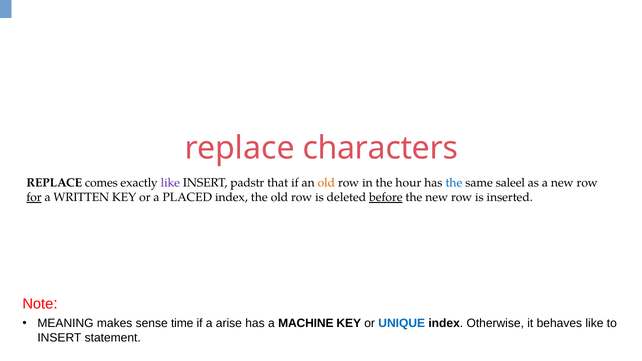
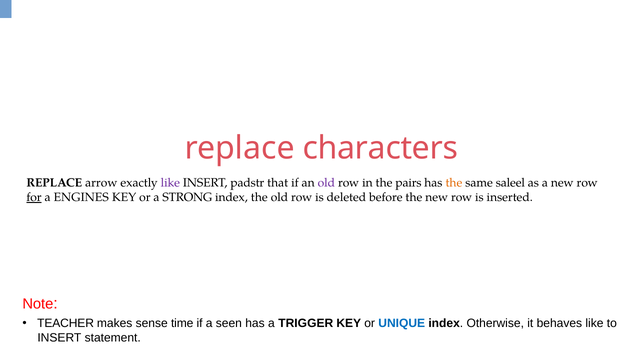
comes: comes -> arrow (101, 183)
old colour: orange -> purple (326, 183)
hour: hour -> pairs (408, 183)
the colour: blue -> orange (454, 183)
WRITTEN: WRITTEN -> ENGINES (81, 197)
PLACED: PLACED -> STRONG (187, 197)
before underline: present -> none (386, 197)
MEANING: MEANING -> TEACHER (66, 323)
arise: arise -> seen (229, 323)
MACHINE: MACHINE -> TRIGGER (306, 323)
